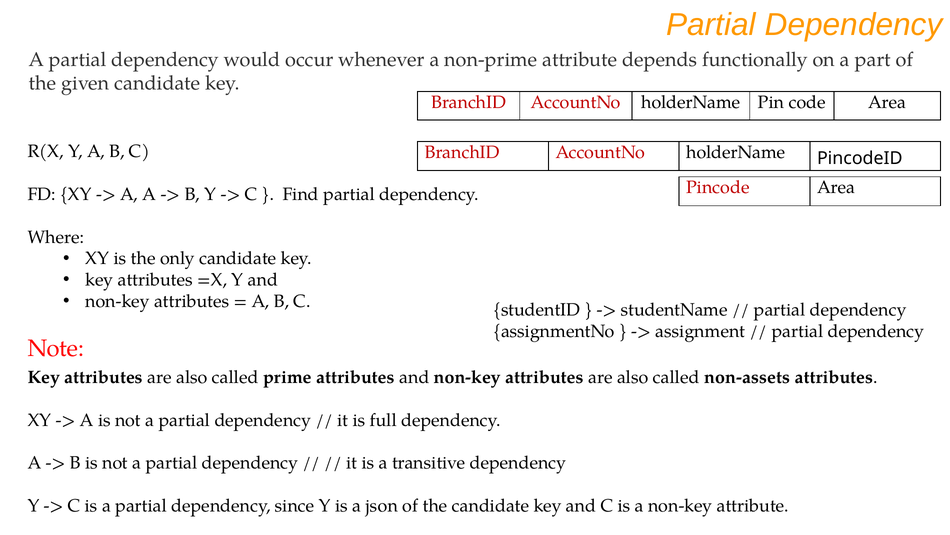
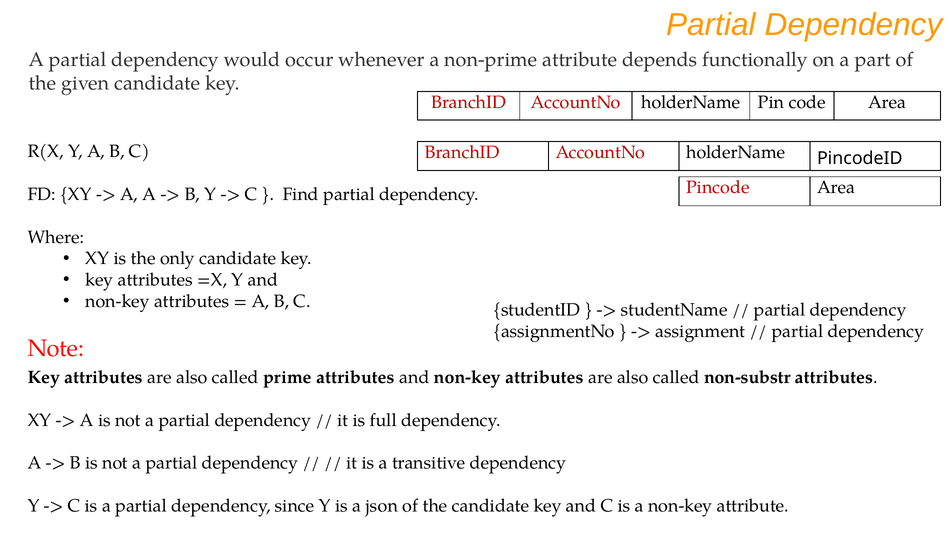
non-assets: non-assets -> non-substr (747, 377)
